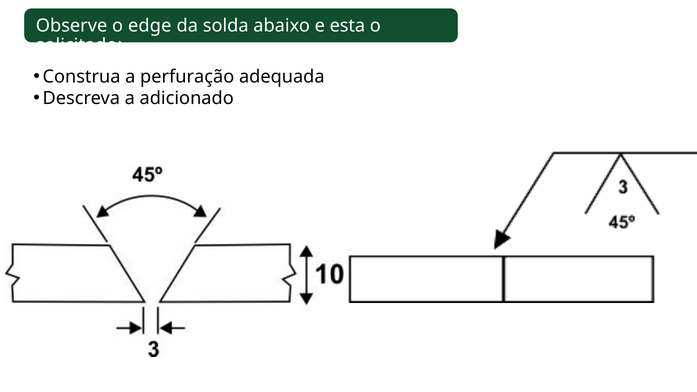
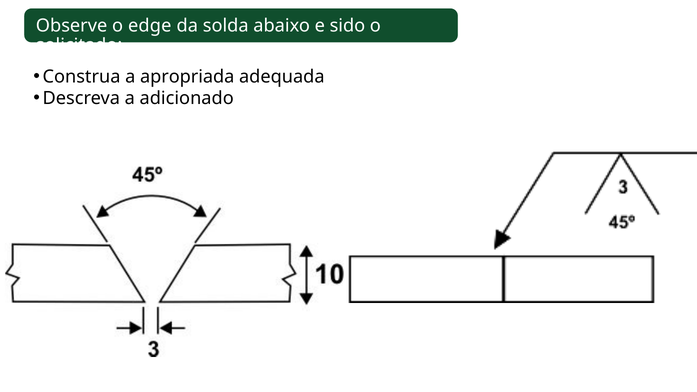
esta: esta -> sido (347, 26)
perfuração: perfuração -> apropriada (187, 77)
